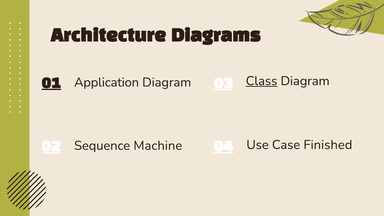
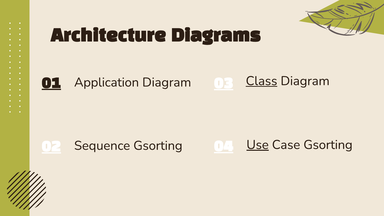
Use underline: none -> present (258, 145)
Case Finished: Finished -> Gsorting (328, 145)
Sequence Machine: Machine -> Gsorting (158, 146)
